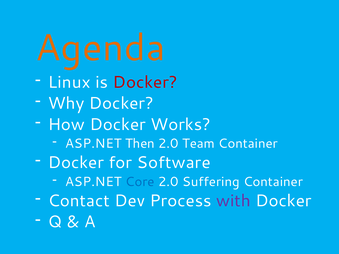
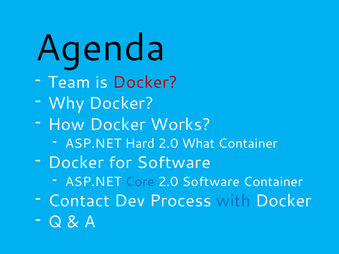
Agenda colour: orange -> black (100, 48)
Linux: Linux -> Team (69, 82)
Then: Then -> Hard (140, 144)
Team: Team -> What (198, 144)
2.0 Suffering: Suffering -> Software (211, 182)
with colour: purple -> blue (233, 201)
